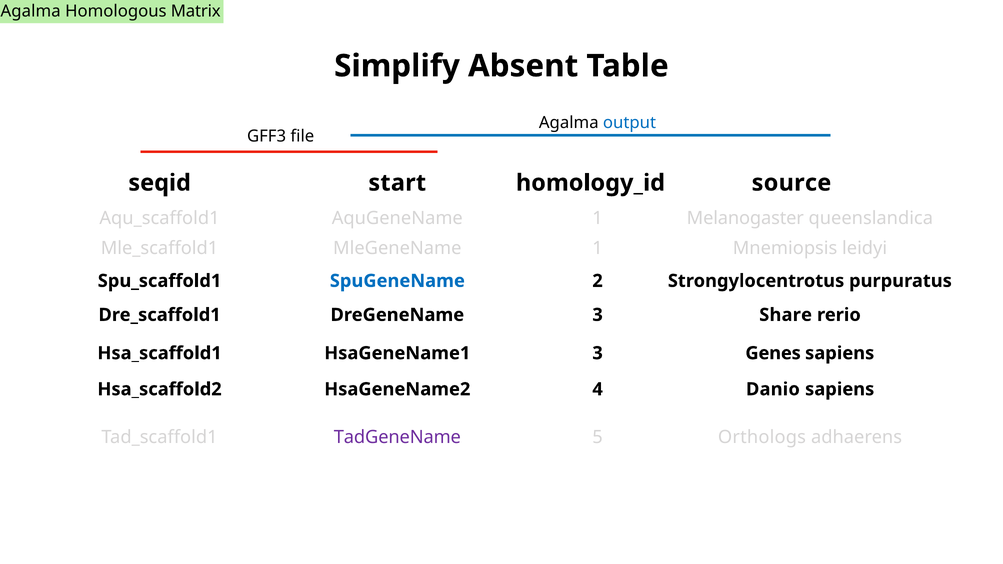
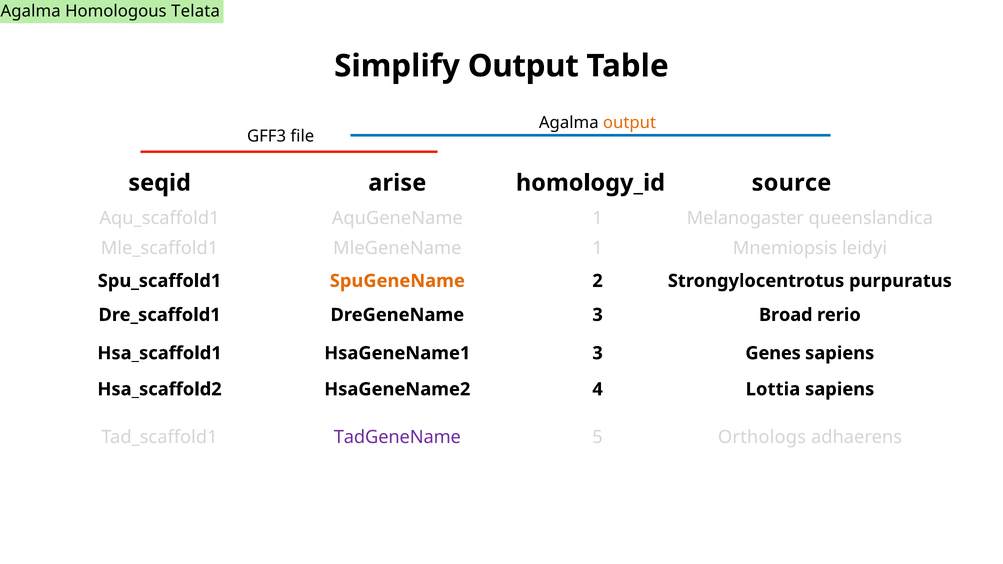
Matrix: Matrix -> Telata (196, 11)
Simplify Absent: Absent -> Output (523, 66)
output colour: blue -> orange (630, 123)
start: start -> arise (397, 183)
SpuGeneName colour: blue -> orange (397, 281)
Share: Share -> Broad (786, 315)
Danio: Danio -> Lottia (773, 389)
